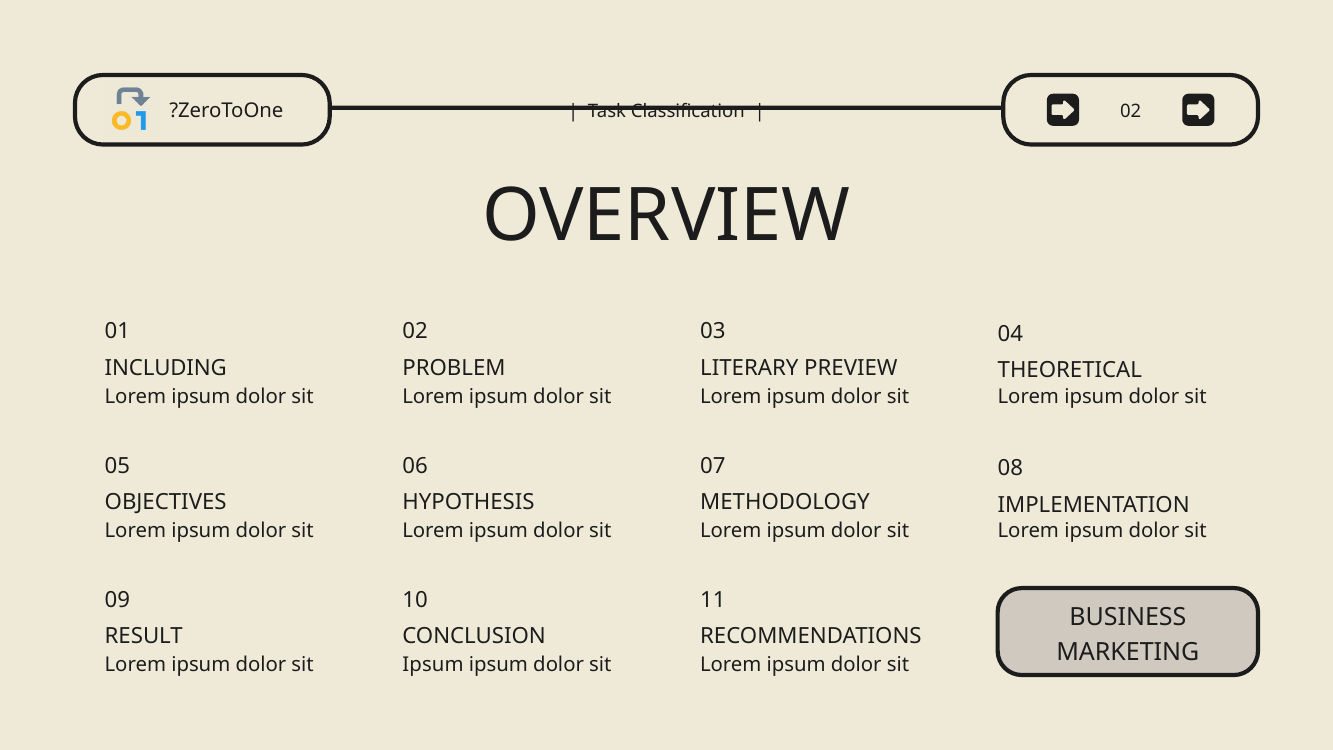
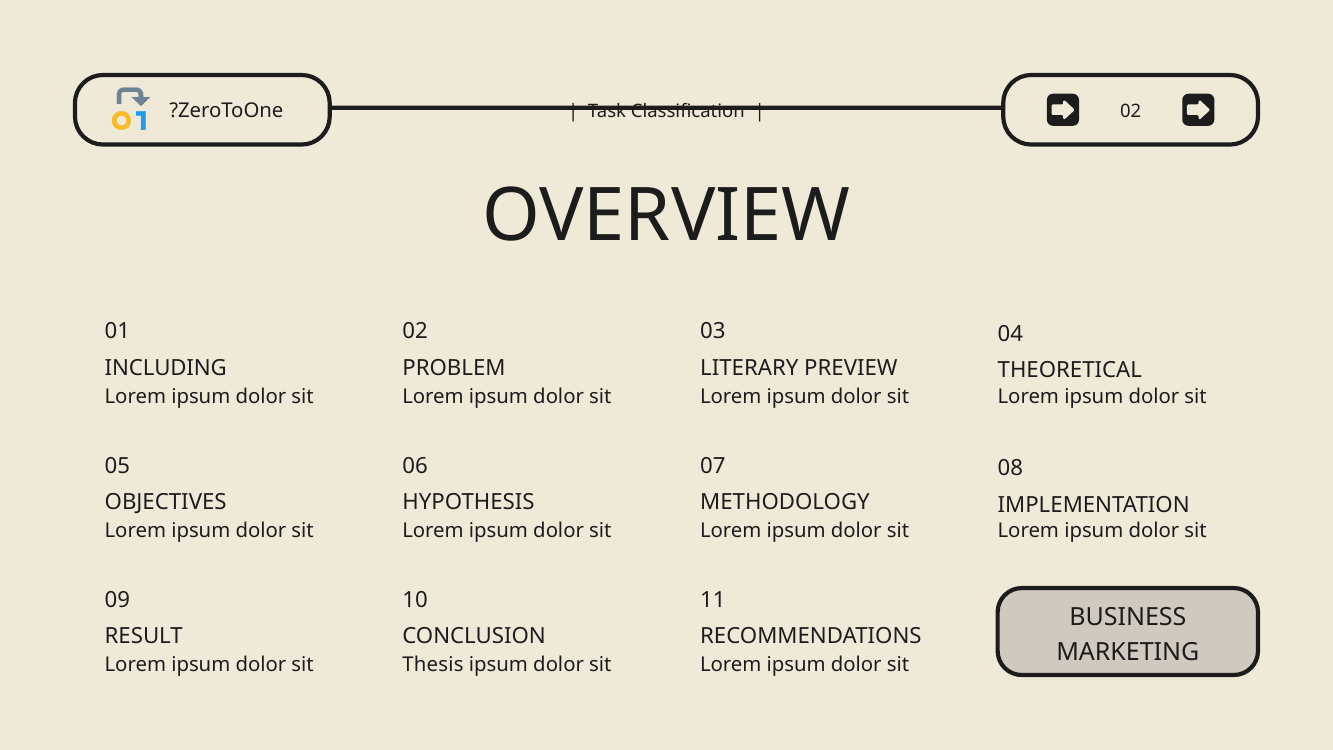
sit Ipsum: Ipsum -> Thesis (433, 665)
